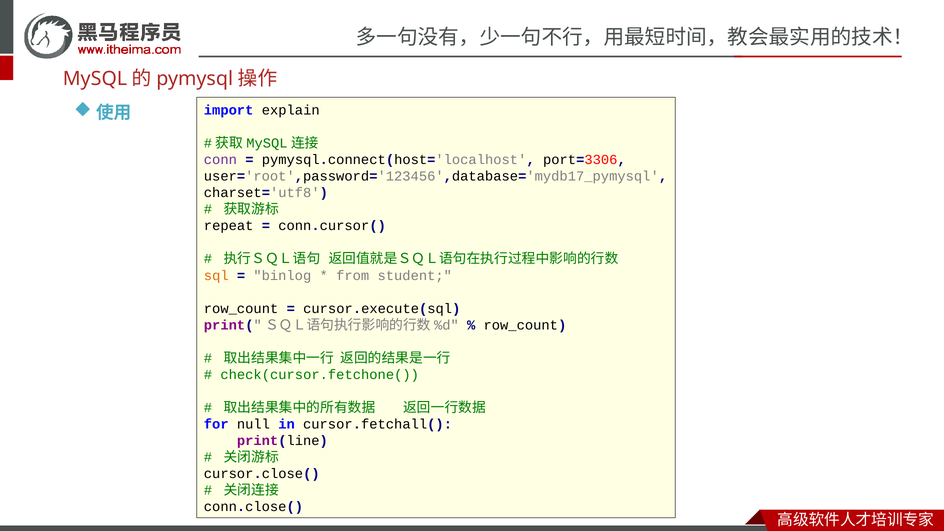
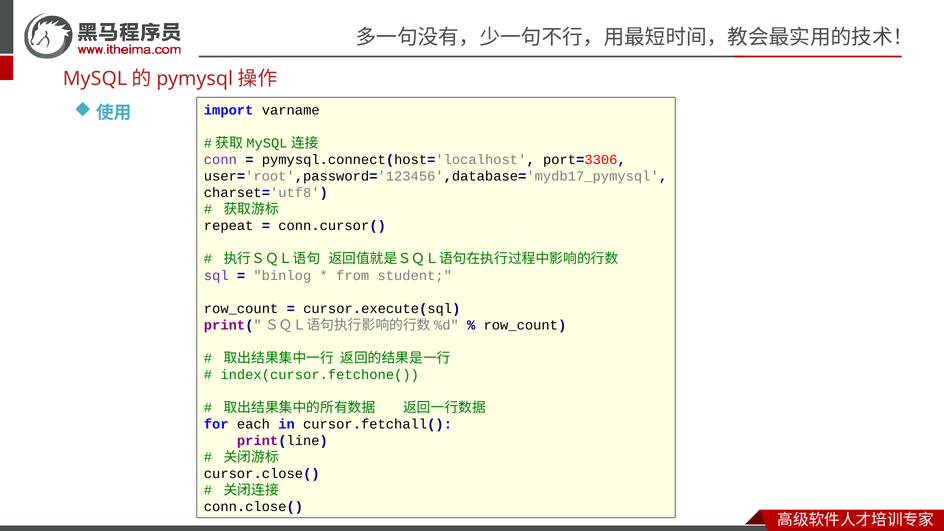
explain: explain -> varname (291, 110)
sql colour: orange -> purple (216, 275)
check(cursor.fetchone(: check(cursor.fetchone( -> index(cursor.fetchone( (320, 375)
null: null -> each (253, 424)
